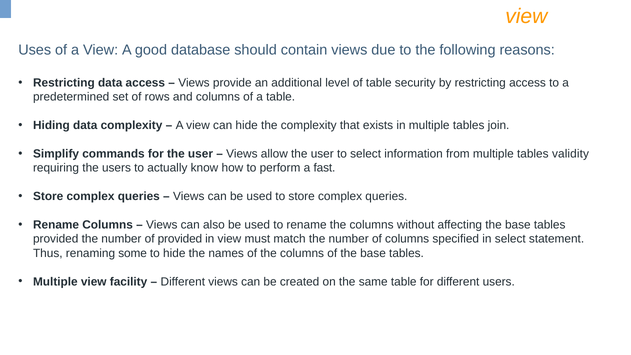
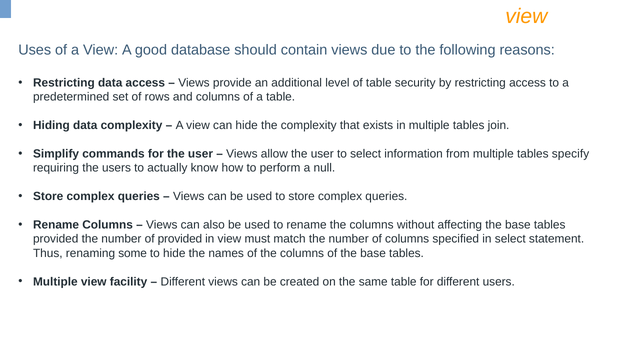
validity: validity -> specify (571, 154)
fast: fast -> null (324, 168)
